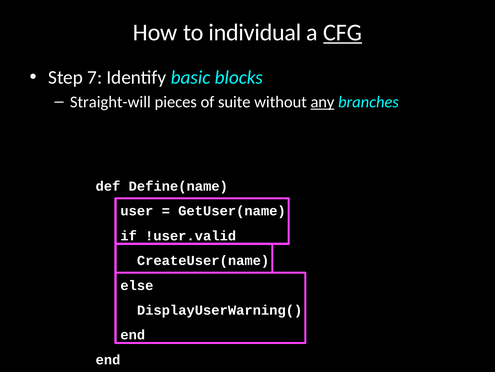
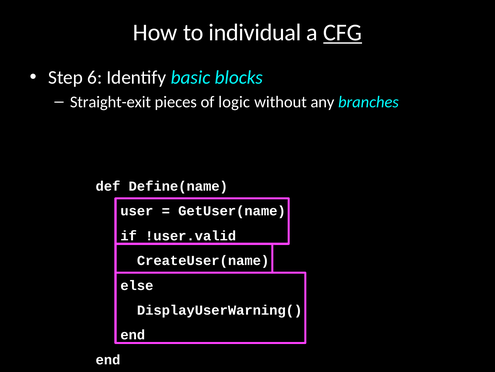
7: 7 -> 6 (95, 77)
Straight-will: Straight-will -> Straight-exit (110, 102)
suite: suite -> logic (234, 102)
any underline: present -> none (322, 102)
